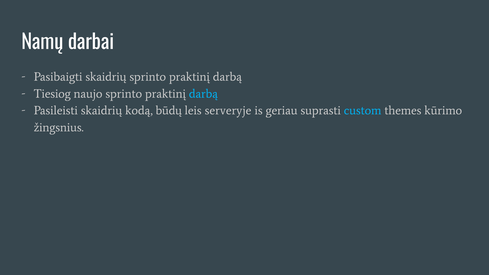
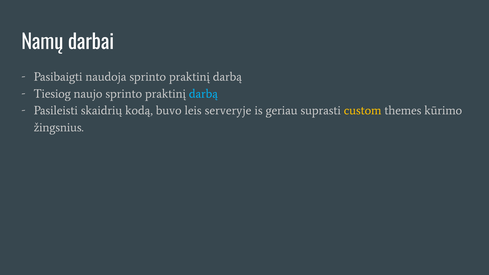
Pasibaigti skaidrių: skaidrių -> naudoja (106, 77)
būdų: būdų -> buvo (169, 111)
custom colour: light blue -> yellow (363, 111)
